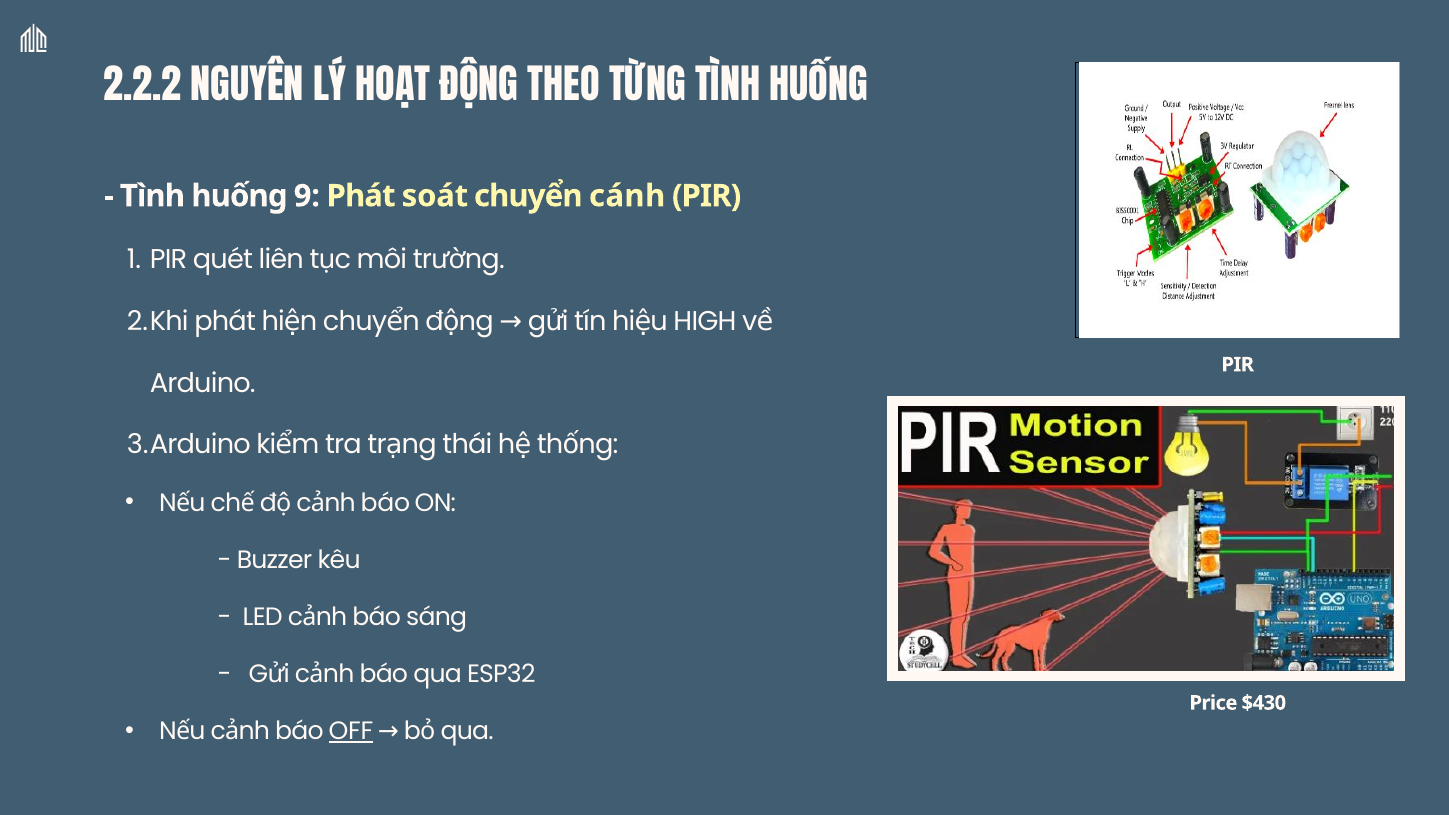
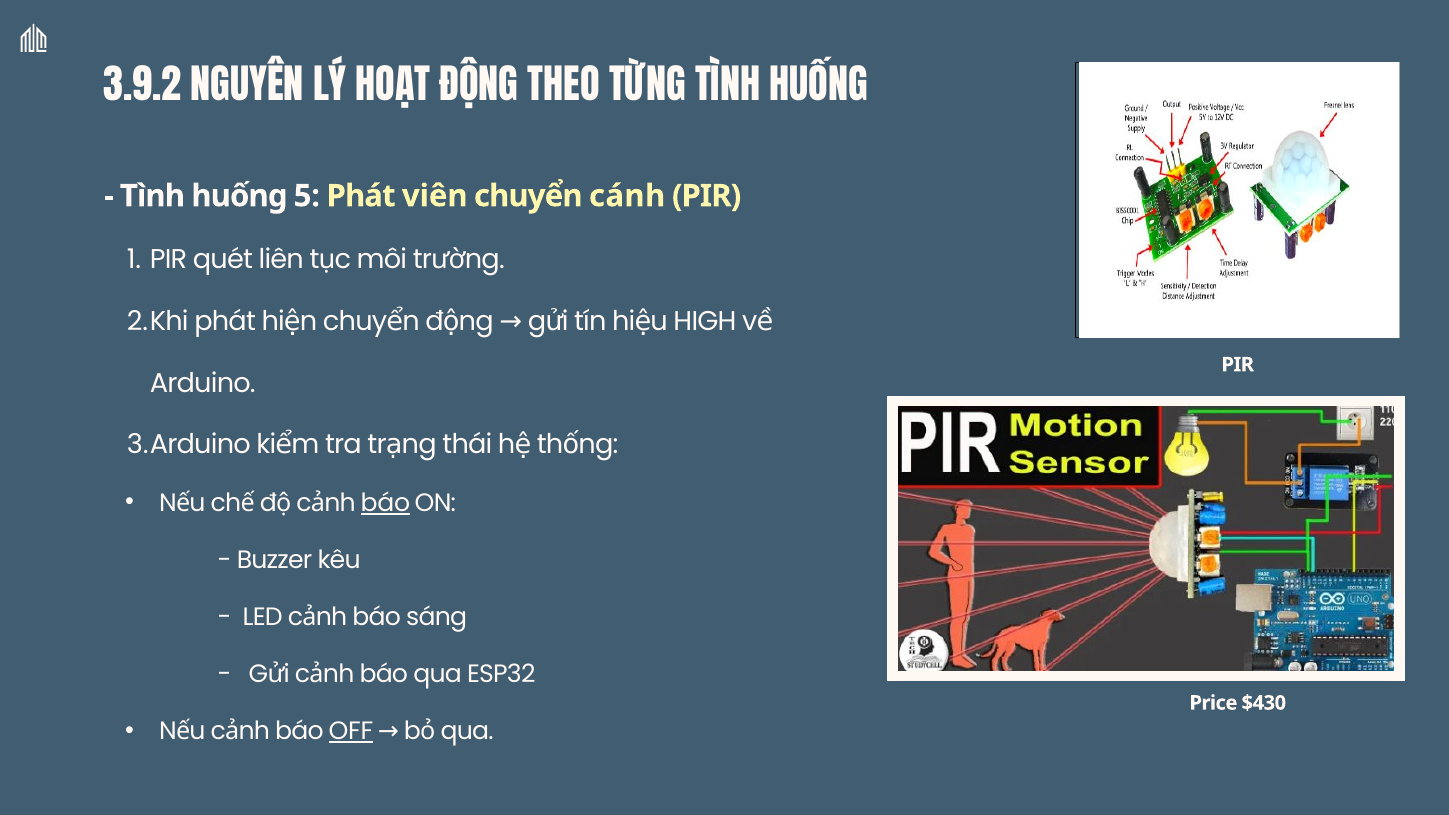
2.2.2: 2.2.2 -> 3.9.2 (143, 87)
9: 9 -> 5 (307, 196)
soát: soát -> viên (435, 196)
báo underline: none -> present (385, 503)
